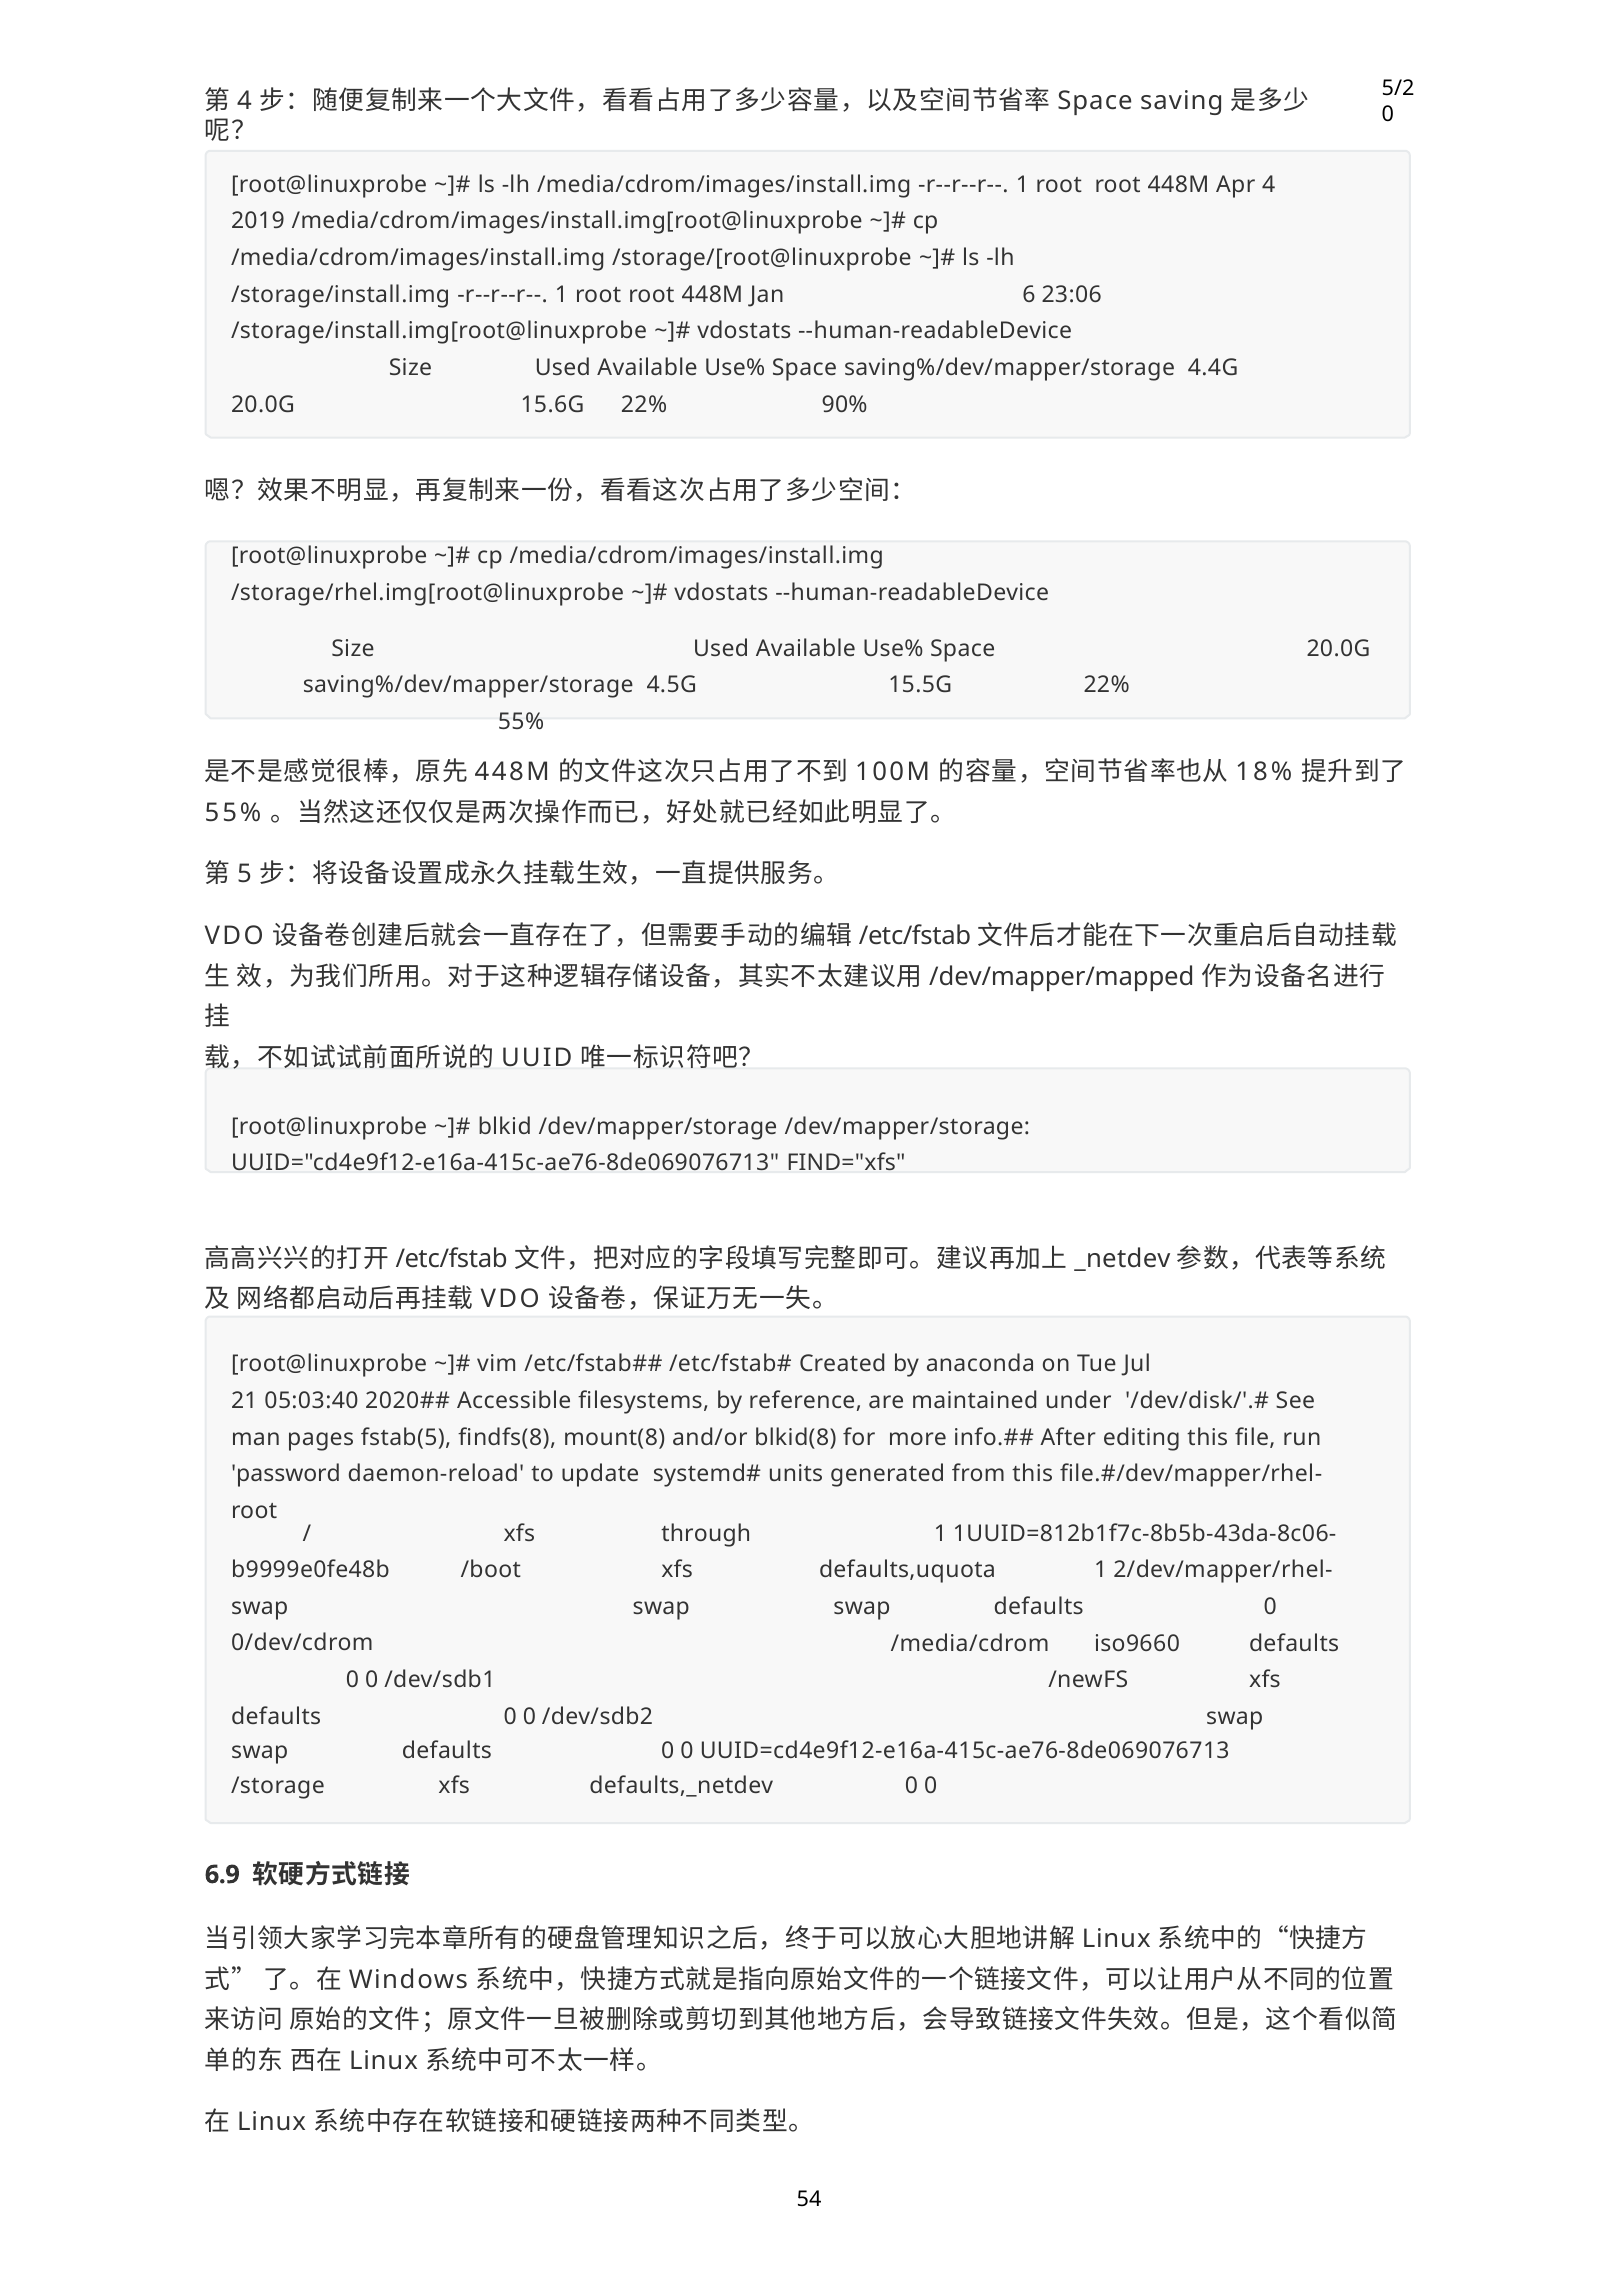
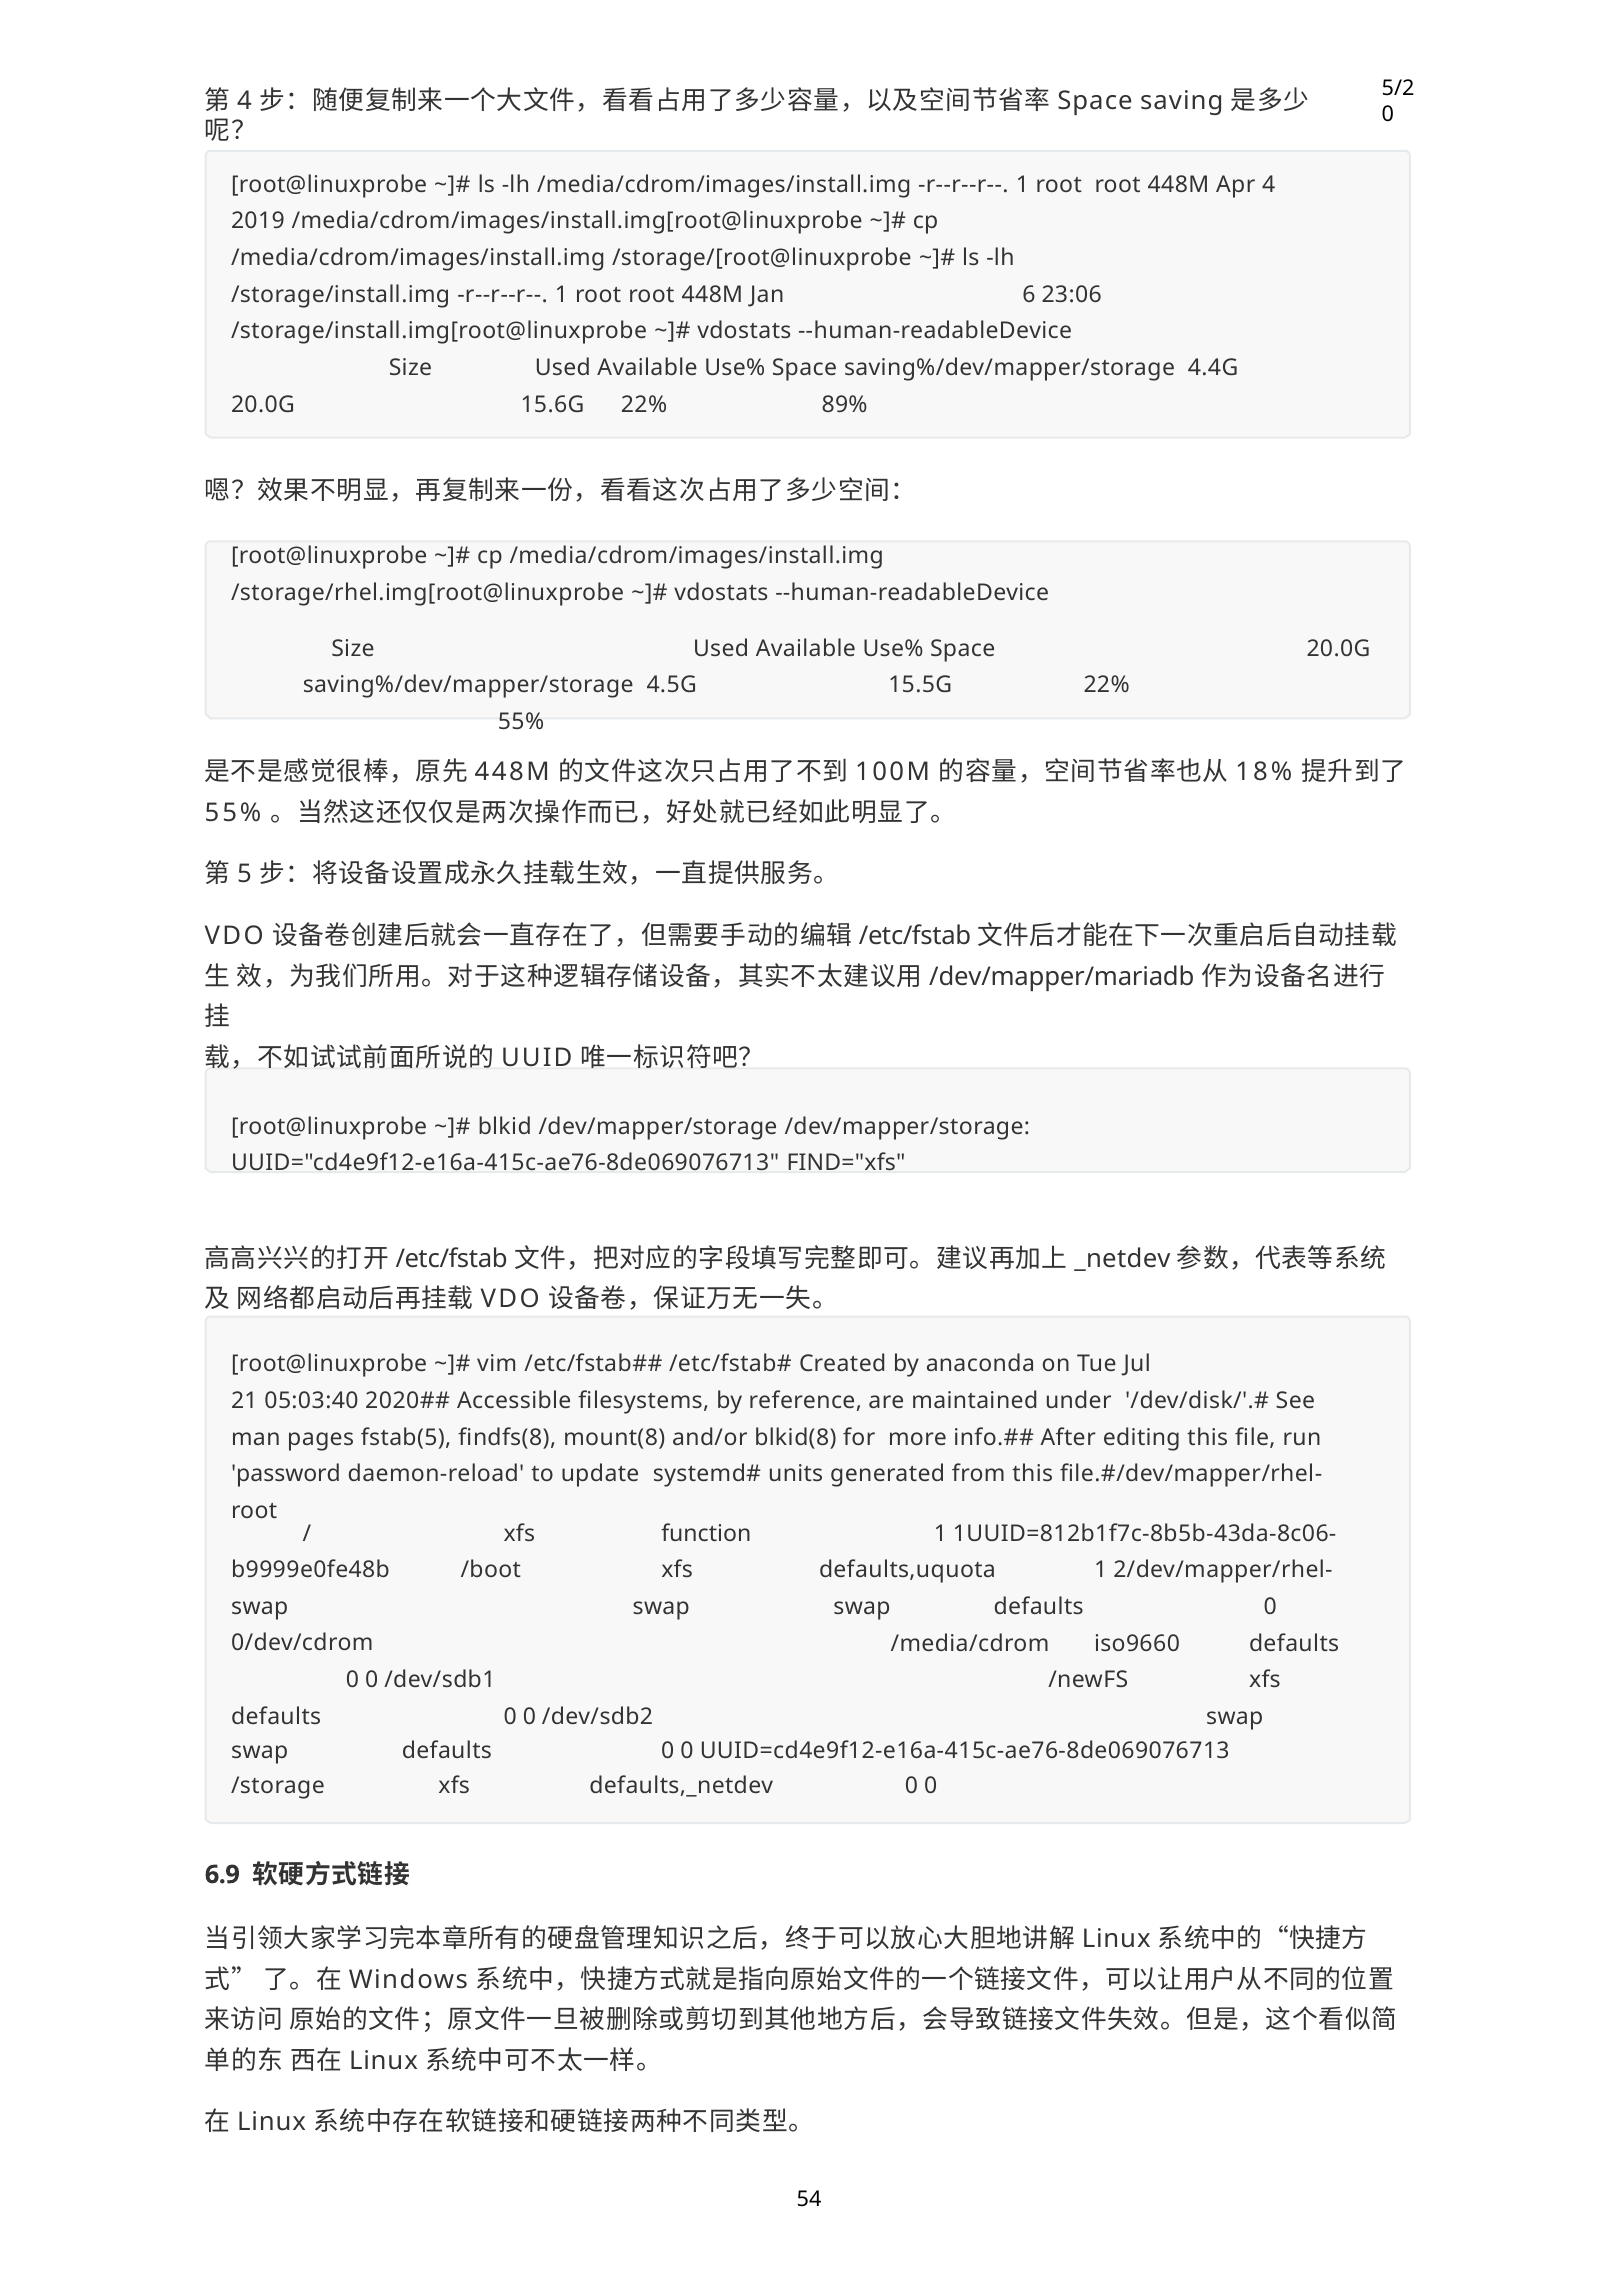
90%: 90% -> 89% (845, 404)
/dev/mapper/mapped: /dev/mapper/mapped -> /dev/mapper/mariadb (1062, 977)
through: through -> function (706, 1533)
